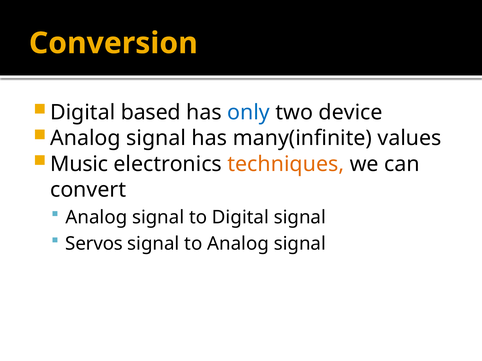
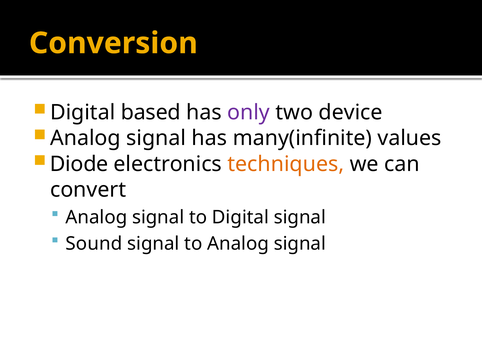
only colour: blue -> purple (249, 113)
Music: Music -> Diode (79, 164)
Servos: Servos -> Sound (94, 244)
